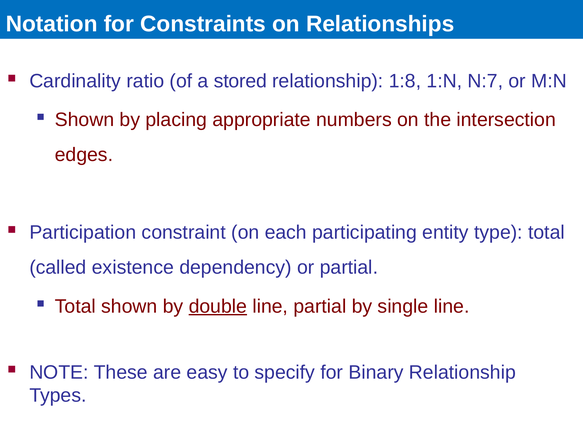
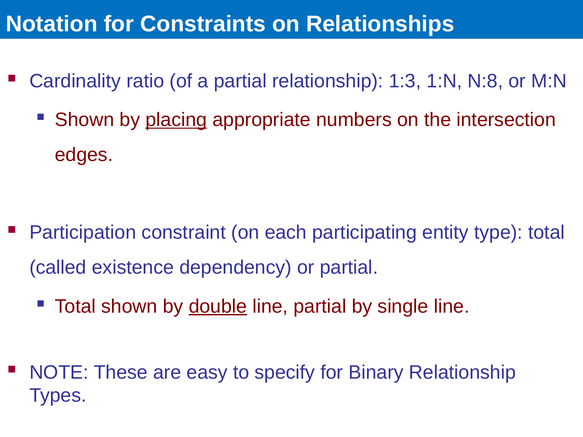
a stored: stored -> partial (240, 81)
1:8: 1:8 -> 1:3 (405, 81)
N:7: N:7 -> N:8 (485, 81)
placing underline: none -> present (176, 120)
